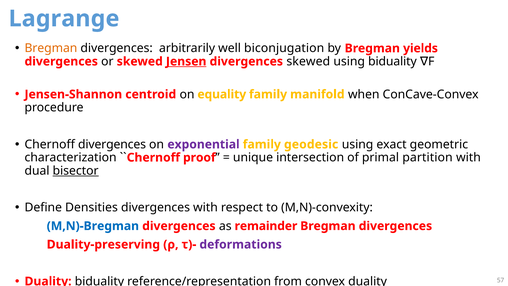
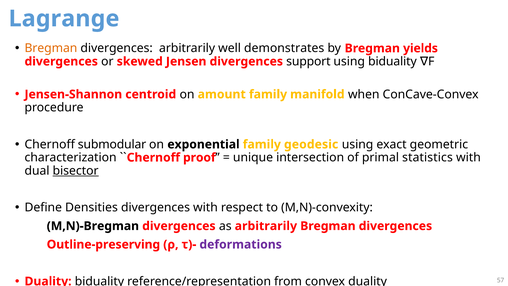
biconjugation: biconjugation -> demonstrates (284, 48)
Jensen underline: present -> none (186, 61)
divergences skewed: skewed -> support (308, 61)
equality: equality -> amount (222, 94)
Chernoff divergences: divergences -> submodular (112, 144)
exponential colour: purple -> black (203, 144)
partition: partition -> statistics (427, 157)
M,N)-Bregman colour: blue -> black (93, 226)
as remainder: remainder -> arbitrarily (266, 226)
Duality-preserving: Duality-preserving -> Outline-preserving (103, 244)
